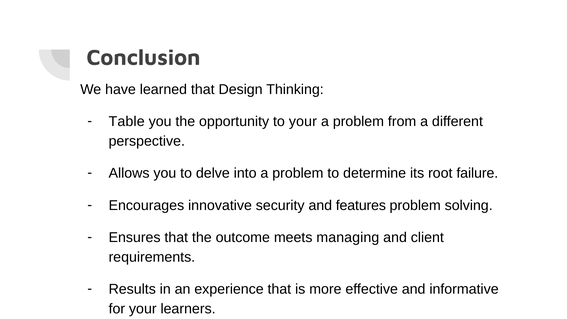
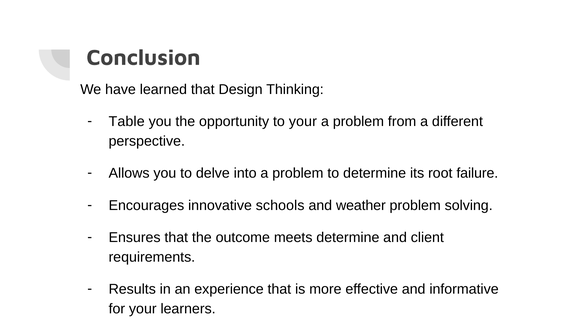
security: security -> schools (280, 205)
features: features -> weather (361, 205)
meets managing: managing -> determine (348, 238)
